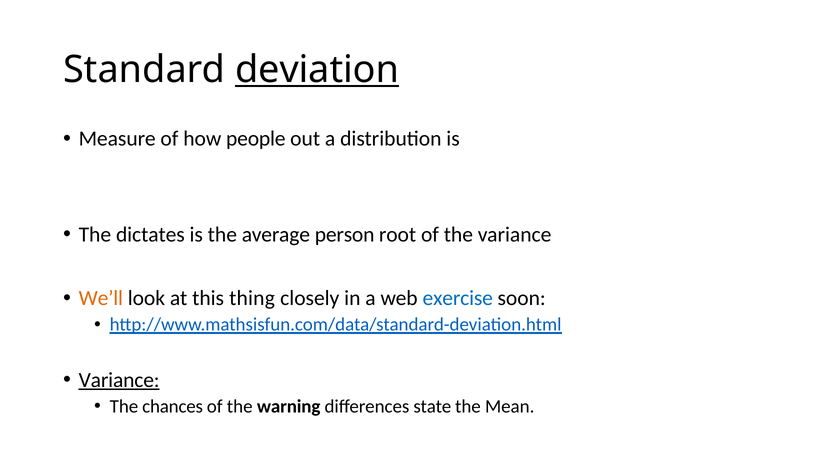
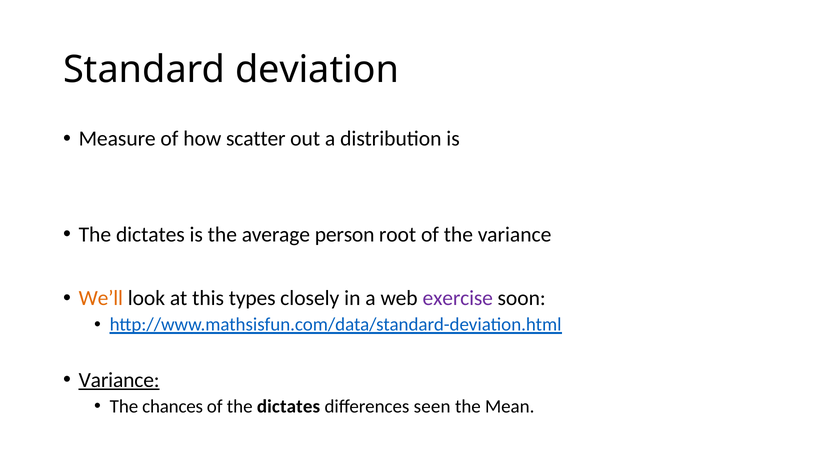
deviation underline: present -> none (317, 70)
people: people -> scatter (256, 139)
thing: thing -> types (252, 298)
exercise colour: blue -> purple (458, 298)
of the warning: warning -> dictates (289, 406)
state: state -> seen (432, 406)
